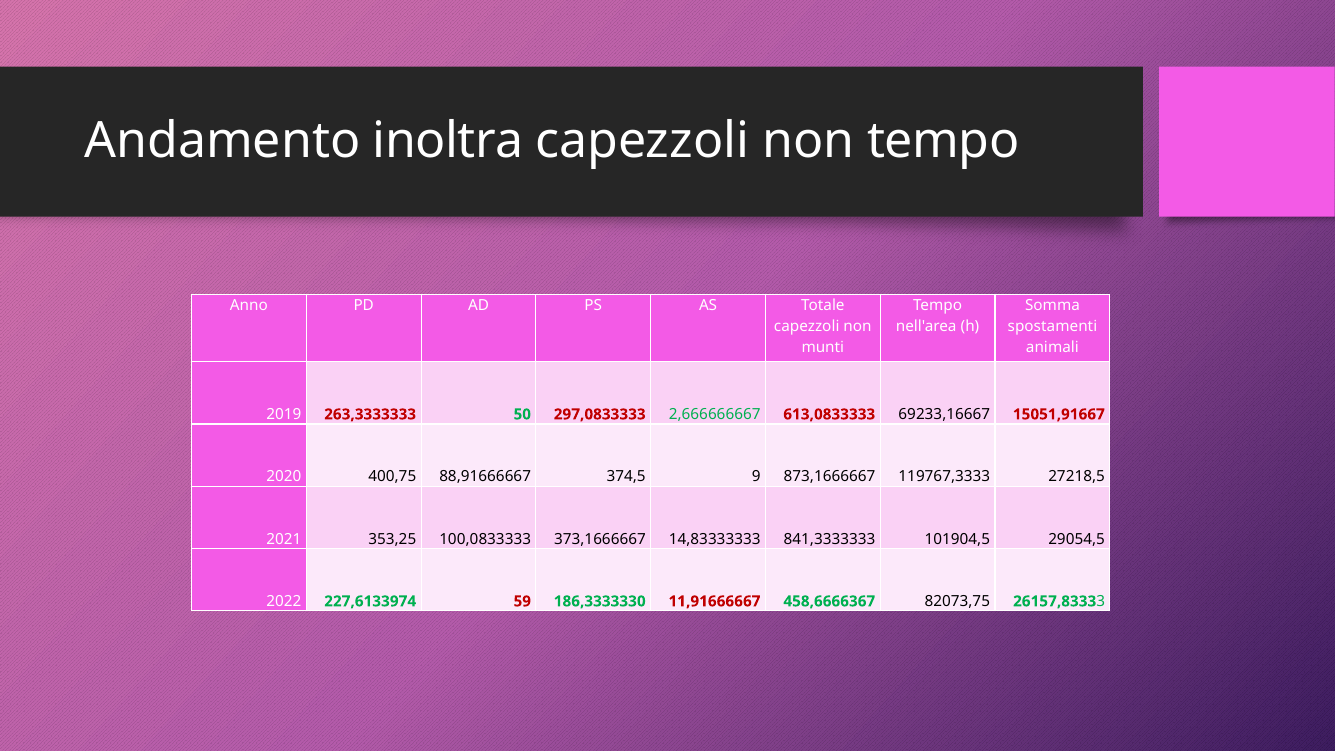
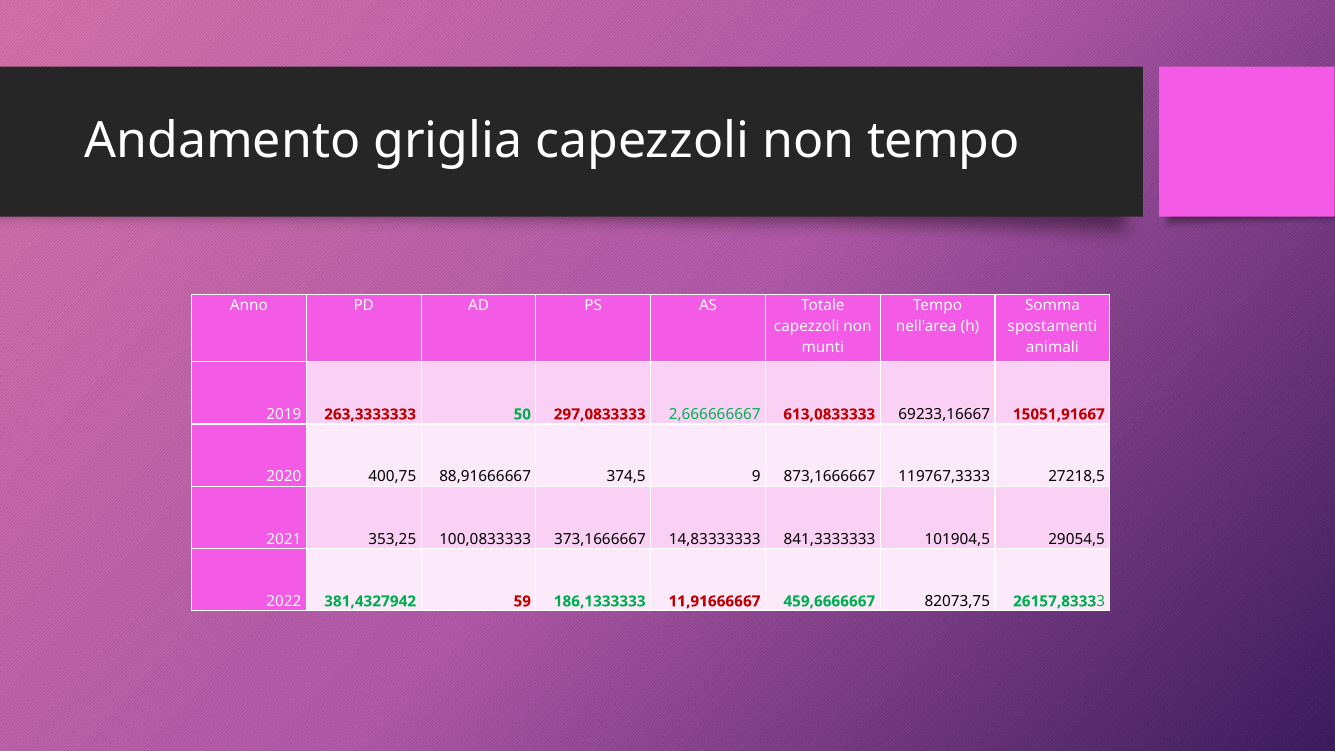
inoltra: inoltra -> griglia (448, 141)
227,6133974: 227,6133974 -> 381,4327942 (370, 601)
186,3333330: 186,3333330 -> 186,1333333 (600, 601)
458,6666367: 458,6666367 -> 459,6666667 (829, 601)
